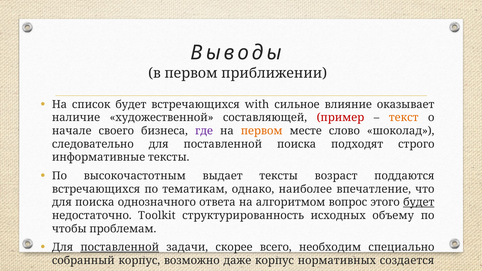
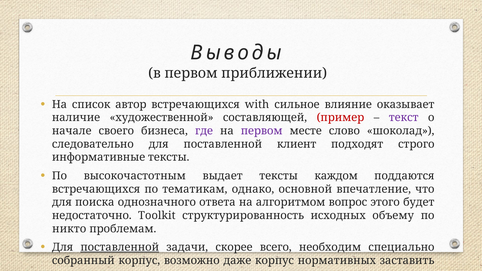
список будет: будет -> автор (131, 104)
текст colour: orange -> purple (404, 118)
первом colour: orange -> purple (262, 131)
поставленной поиска: поиска -> клиент (297, 144)
возраст: возраст -> каждом (336, 176)
наиболее: наиболее -> основной (305, 189)
будет underline: present -> none (419, 202)
чтобы: чтобы -> никто (69, 229)
создается: создается -> заставить (407, 261)
